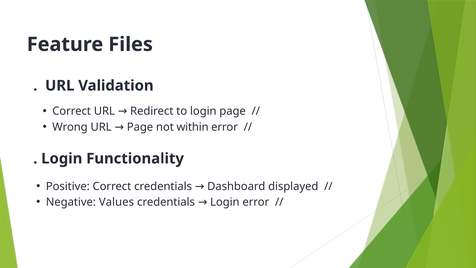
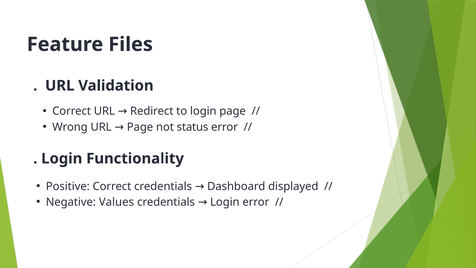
within: within -> status (193, 127)
